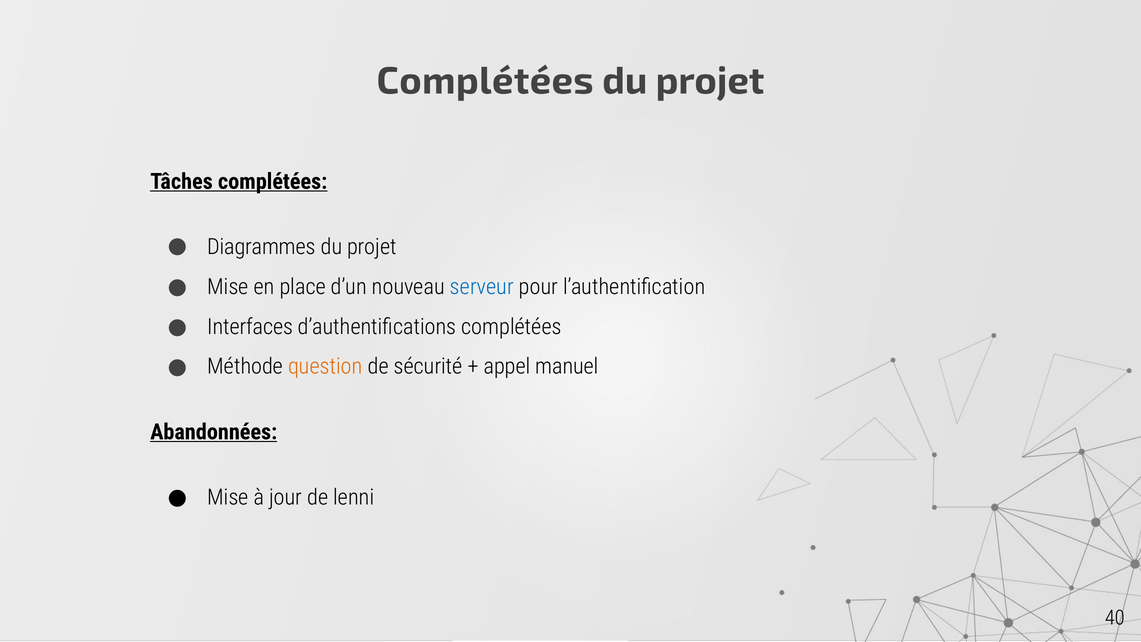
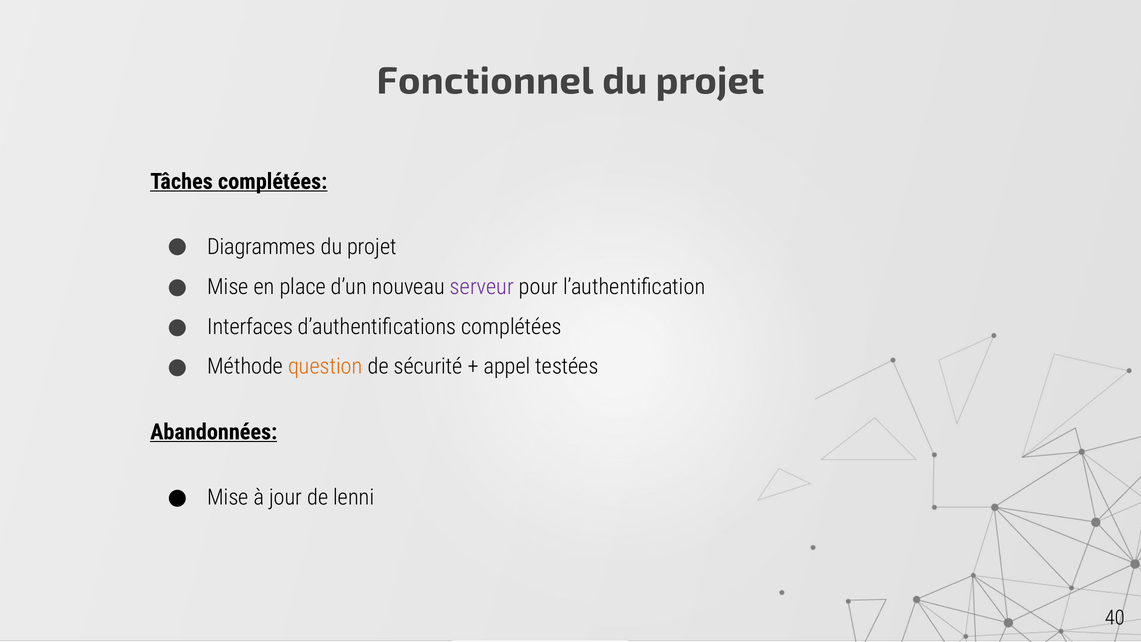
Complétées: Complétées -> Fonctionnel (485, 81)
serveur colour: blue -> purple (482, 287)
manuel: manuel -> testées (567, 367)
